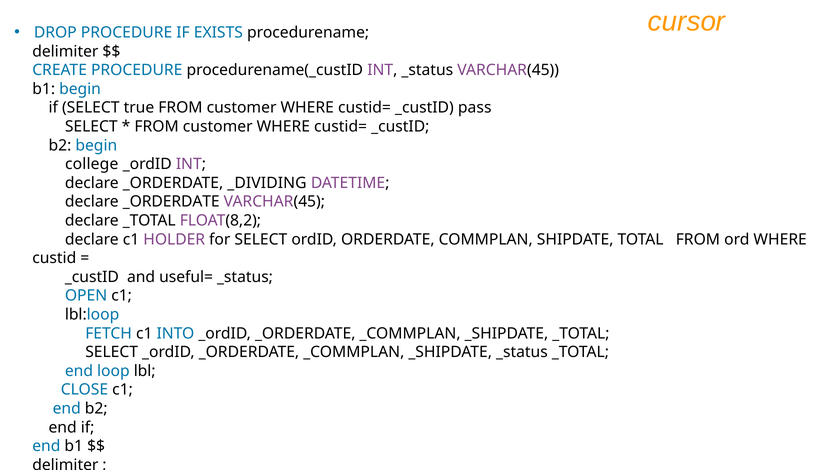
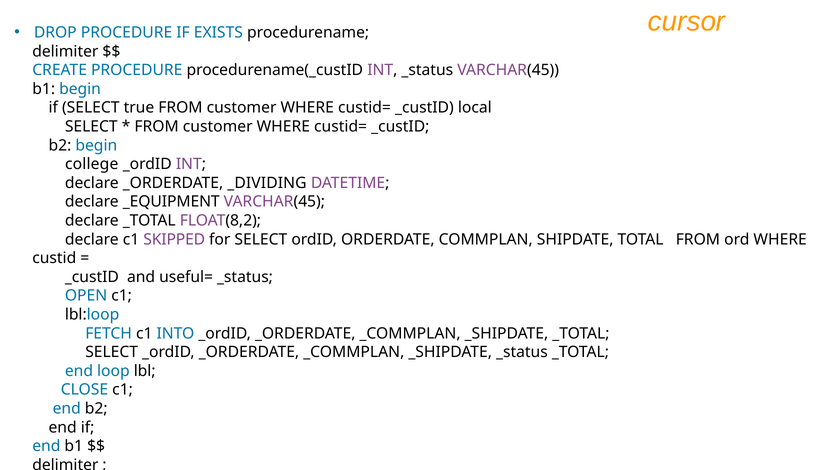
pass: pass -> local (475, 108)
_ORDERDATE: _ORDERDATE -> _EQUIPMENT (171, 202)
HOLDER: HOLDER -> SKIPPED (174, 240)
